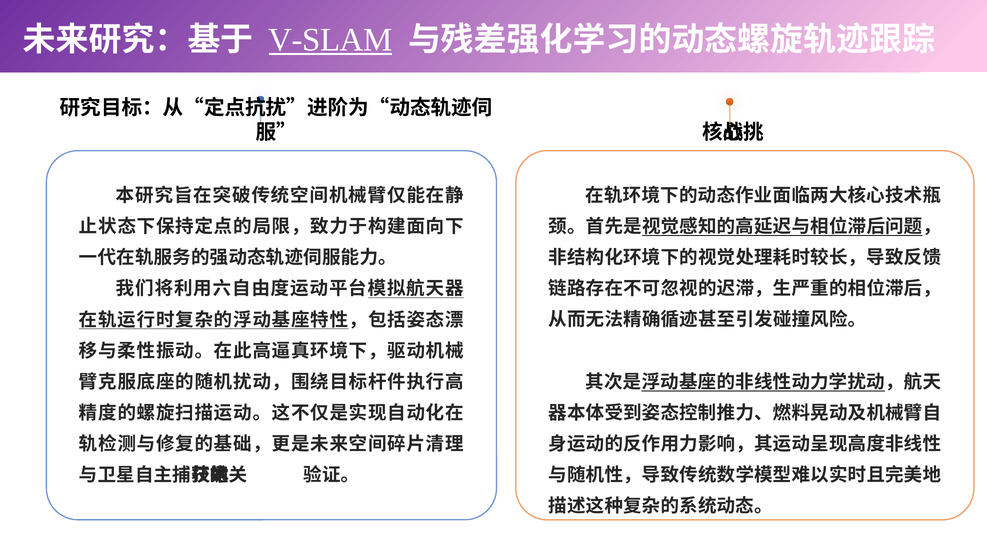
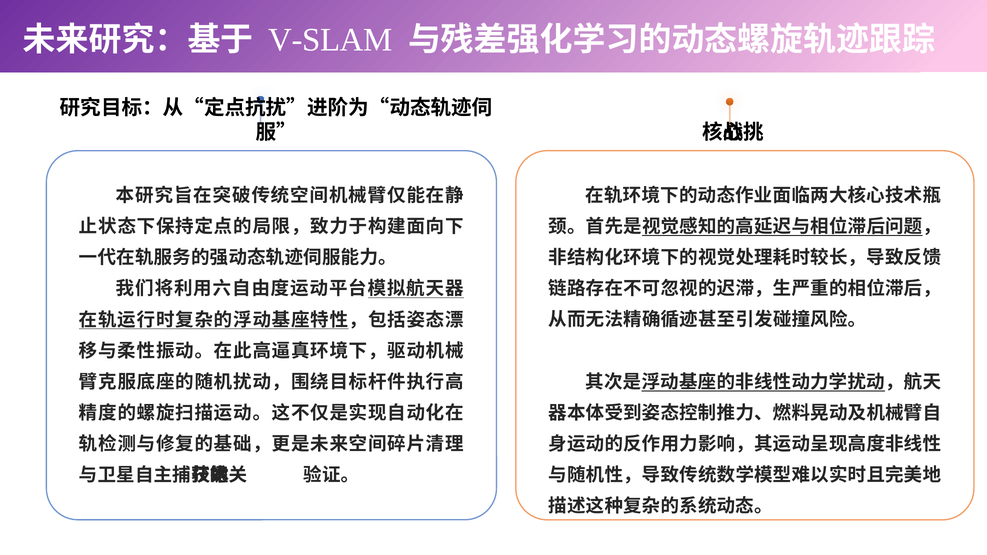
V-SLAM underline: present -> none (330, 40)
